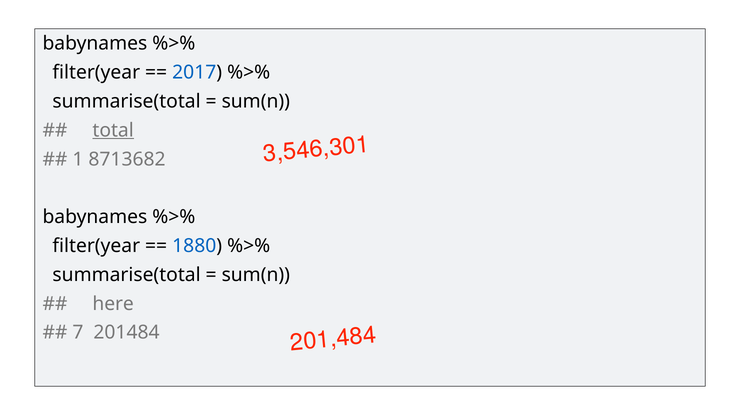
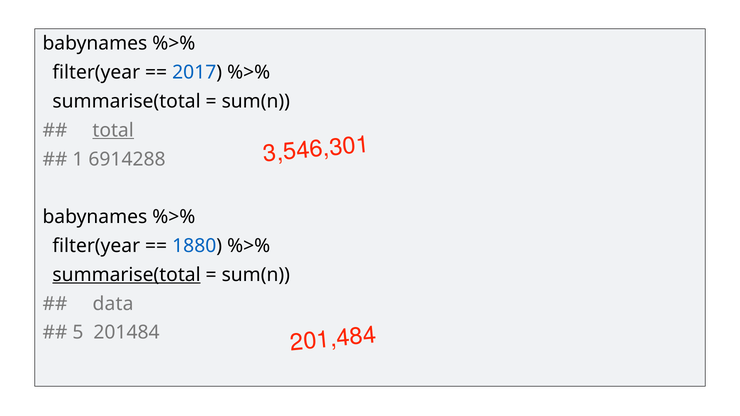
8713682: 8713682 -> 6914288 (127, 159)
summarise(total underline: none -> present (127, 275)
here: here -> data (113, 304)
7: 7 -> 5 (78, 333)
